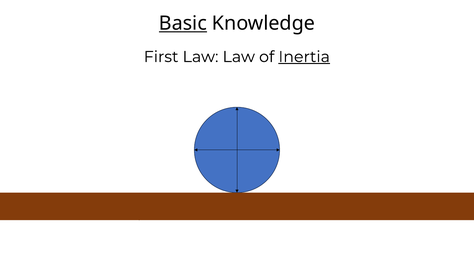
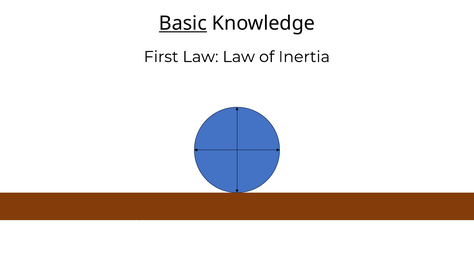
Inertia underline: present -> none (304, 57)
